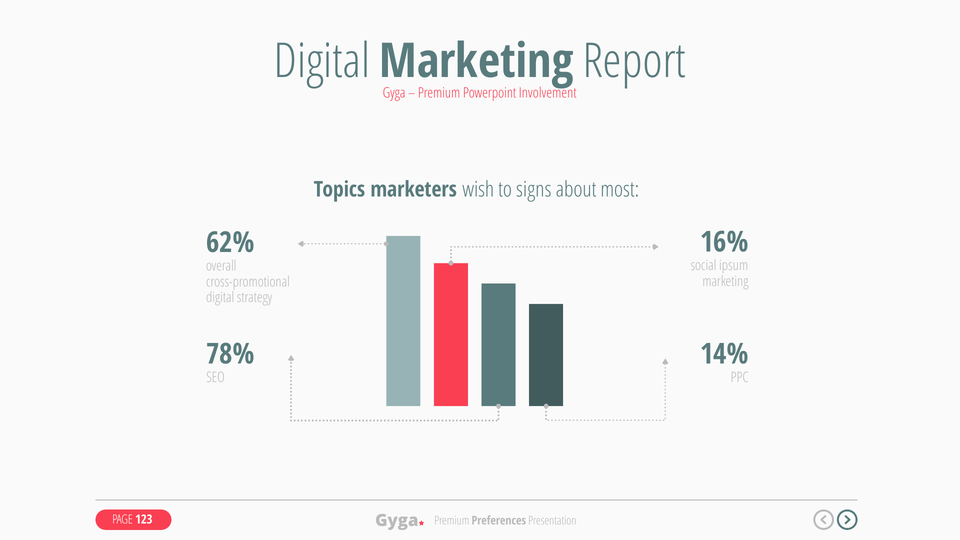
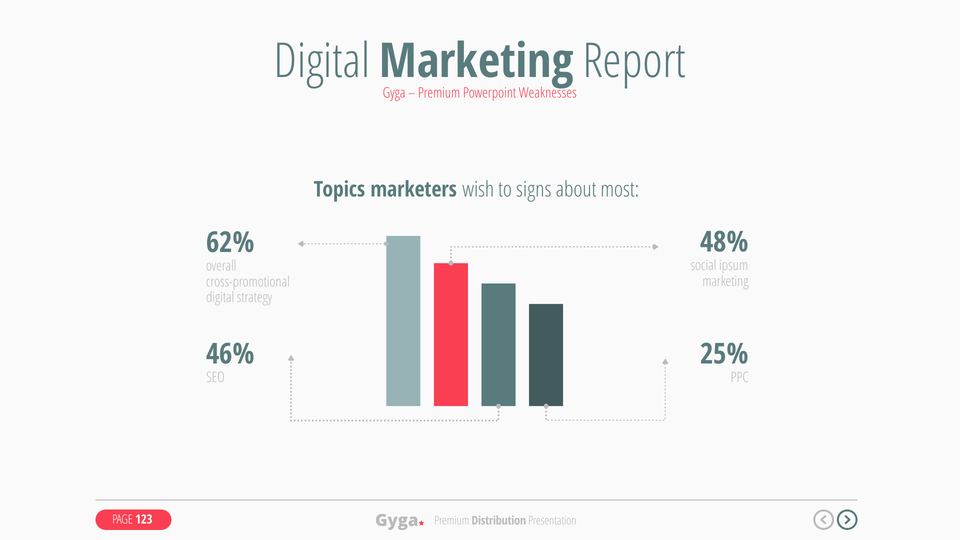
Involvement: Involvement -> Weaknesses (548, 93)
16%: 16% -> 48% (724, 242)
78%: 78% -> 46% (230, 354)
14%: 14% -> 25% (724, 354)
Preferences: Preferences -> Distribution (499, 521)
